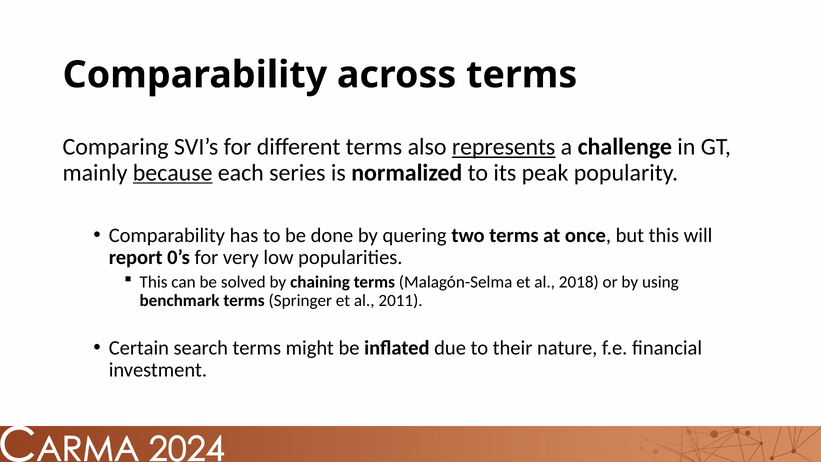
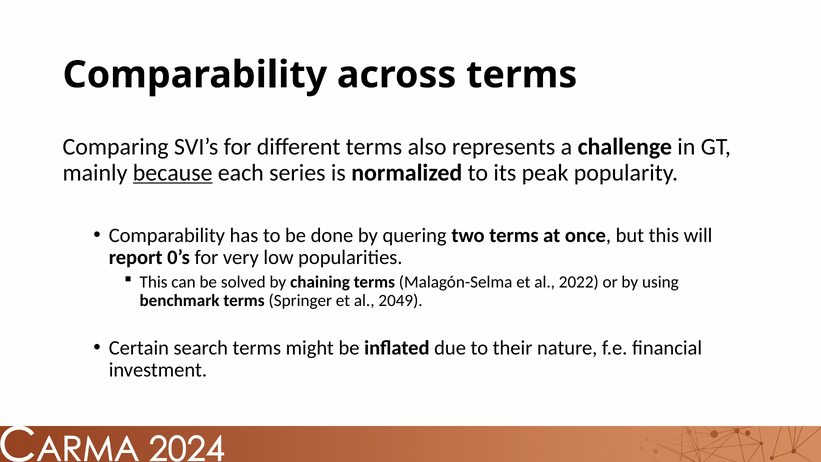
represents underline: present -> none (504, 147)
2018: 2018 -> 2022 (579, 282)
2011: 2011 -> 2049 (401, 301)
